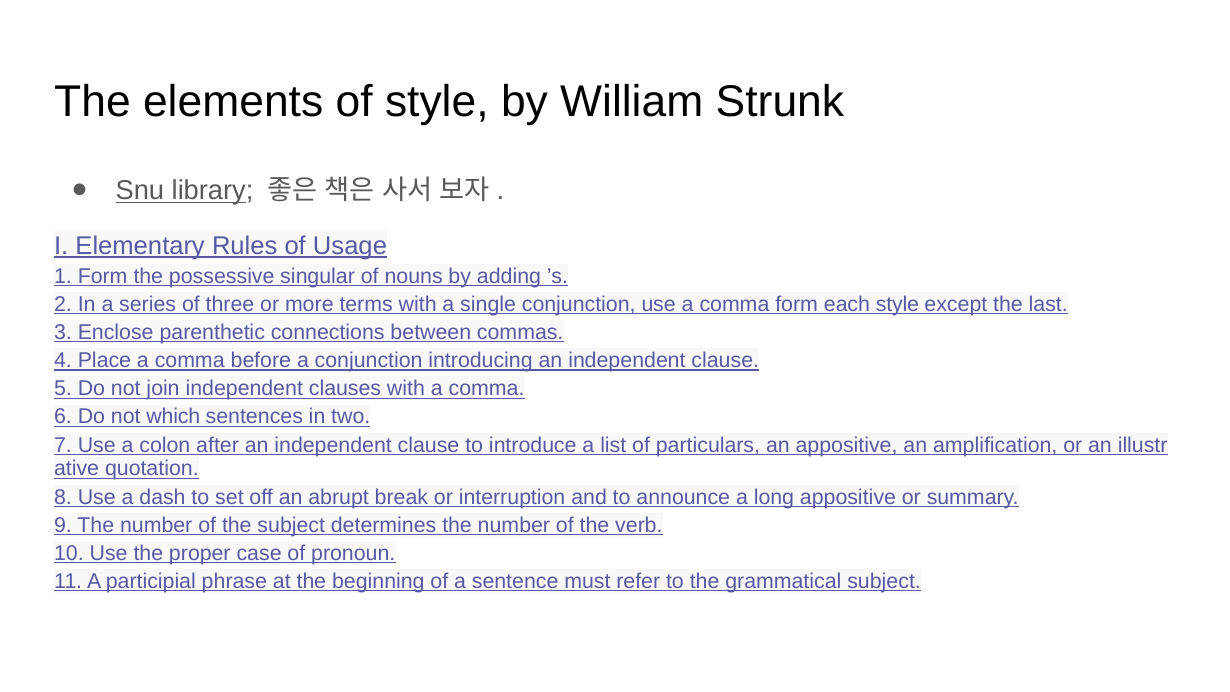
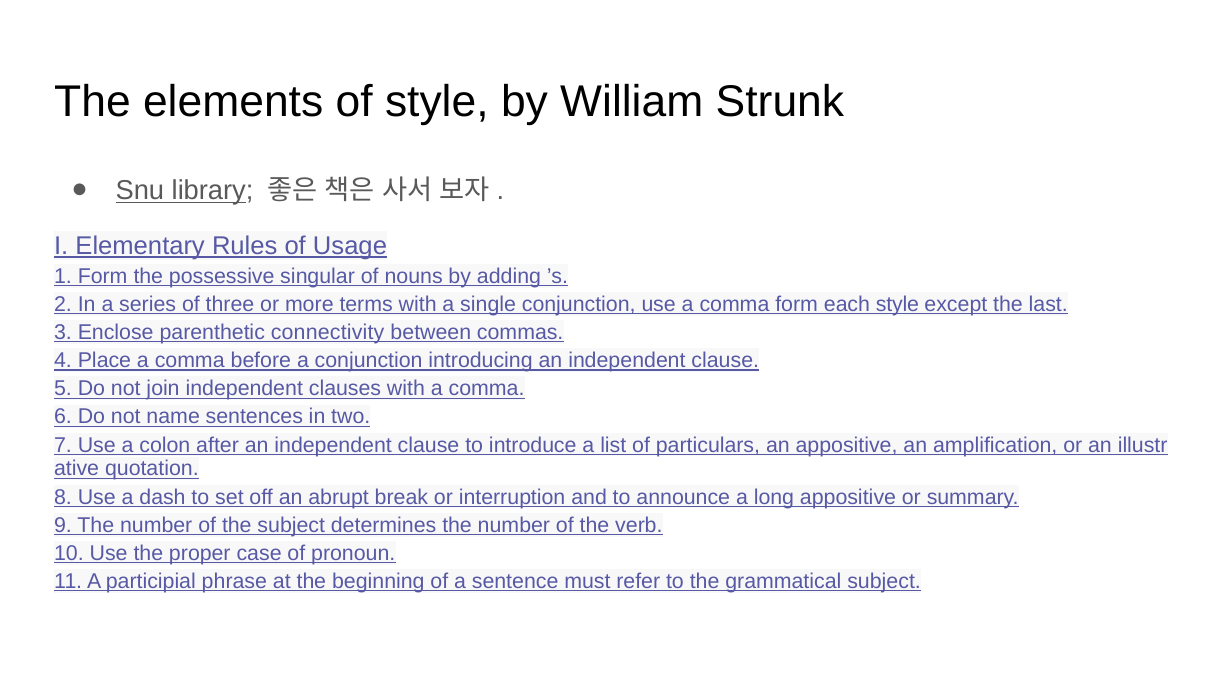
connections: connections -> connectivity (328, 332)
which: which -> name (173, 417)
